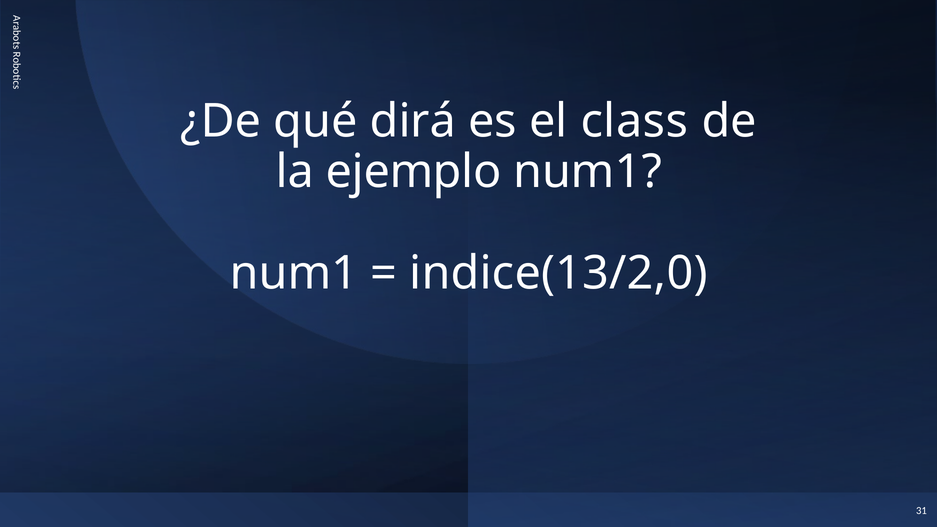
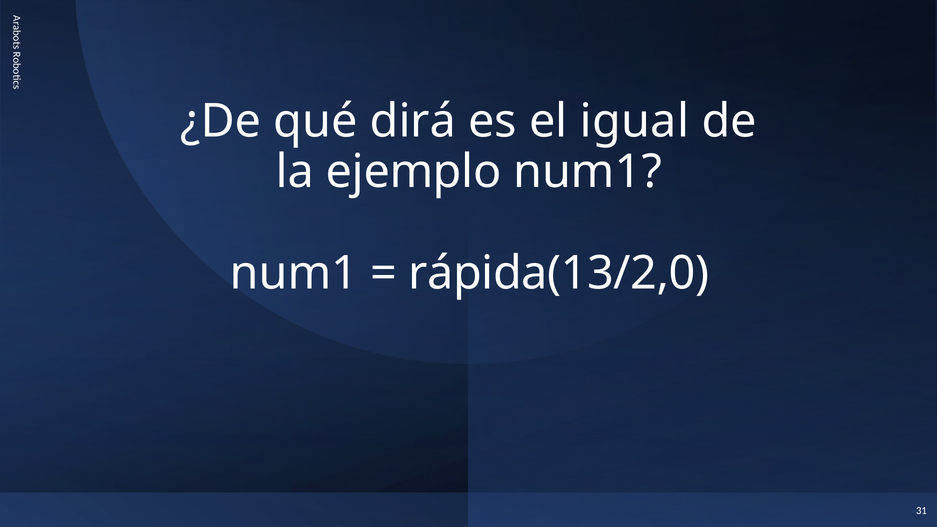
class: class -> igual (634, 121)
indice(13/2,0: indice(13/2,0 -> rápida(13/2,0 (559, 273)
